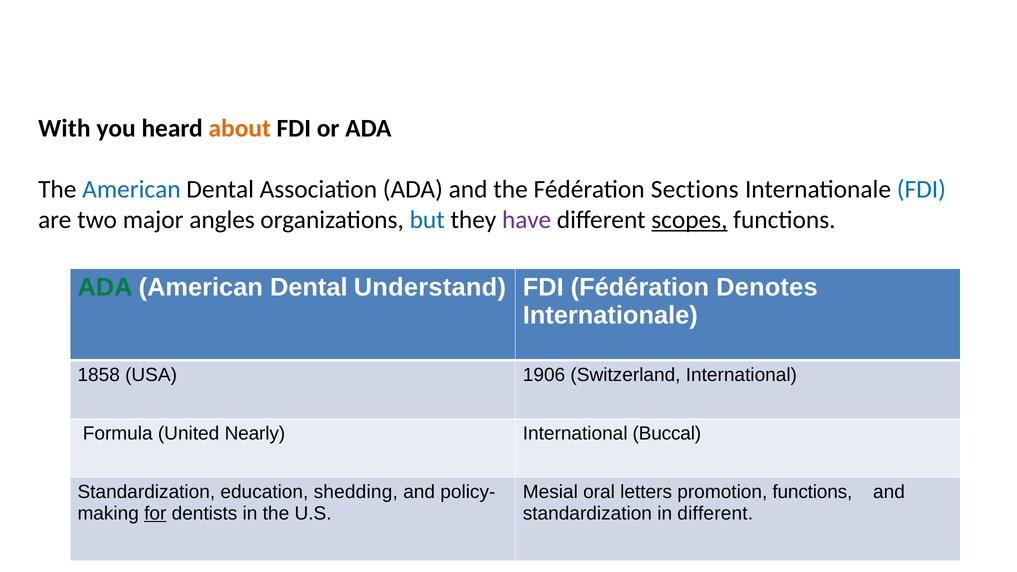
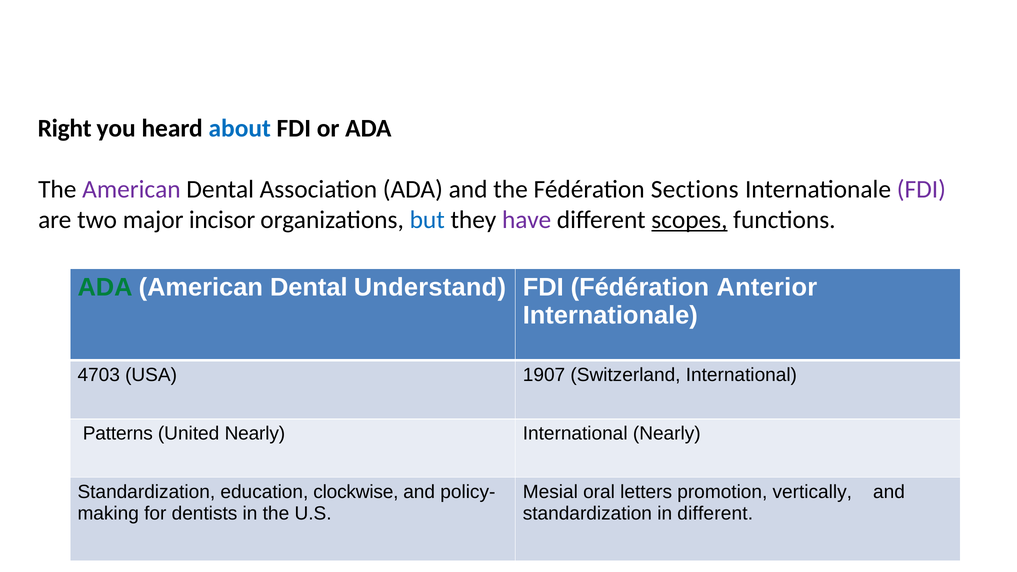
With: With -> Right (65, 128)
about colour: orange -> blue (240, 128)
American colour: blue -> purple (131, 189)
FDI colour: blue -> purple (921, 189)
angles: angles -> incisor (222, 220)
Denotes: Denotes -> Anterior (767, 287)
1858: 1858 -> 4703 (99, 375)
1906: 1906 -> 1907 (544, 375)
Formula: Formula -> Patterns (118, 434)
International Buccal: Buccal -> Nearly (667, 434)
shedding: shedding -> clockwise (356, 492)
promotion functions: functions -> vertically (812, 492)
for underline: present -> none (155, 513)
